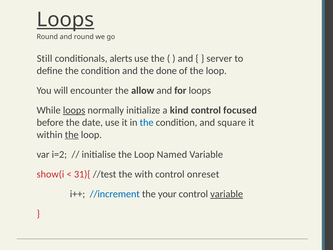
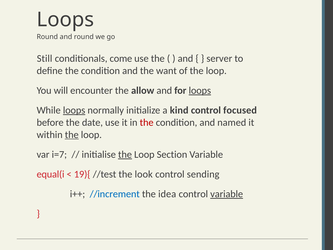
Loops underline: present -> none (65, 20)
alerts: alerts -> come (121, 58)
done: done -> want (166, 71)
loops underline: none -> present (200, 90)
the colour: blue -> red (147, 122)
square: square -> named (232, 122)
i=2: i=2 -> i=7 (59, 154)
the underline: none -> present (125, 154)
Named: Named -> Section (172, 154)
show(i: show(i -> equal(i (51, 174)
31){: 31){ -> 19){ (82, 174)
with: with -> look (144, 174)
onreset: onreset -> sending (203, 174)
your: your -> idea (167, 194)
